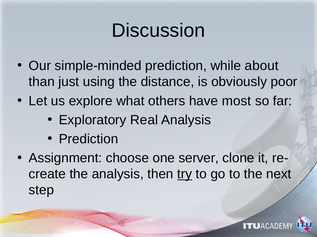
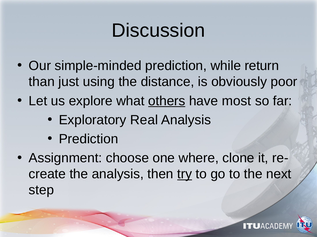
about: about -> return (262, 66)
others underline: none -> present (167, 101)
server: server -> where (199, 159)
